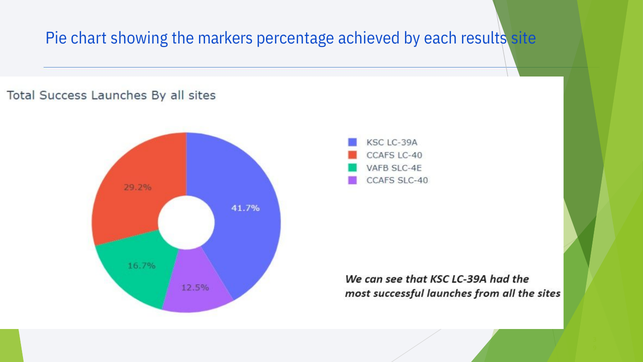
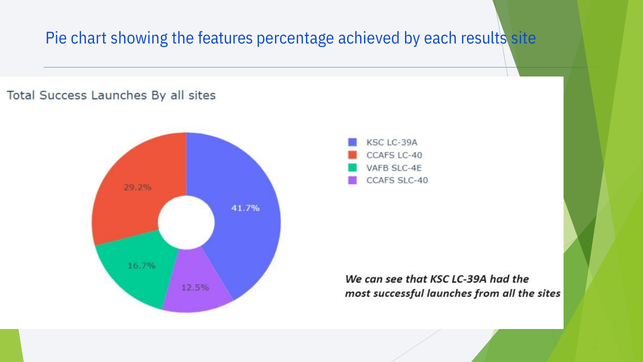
markers: markers -> features (225, 38)
